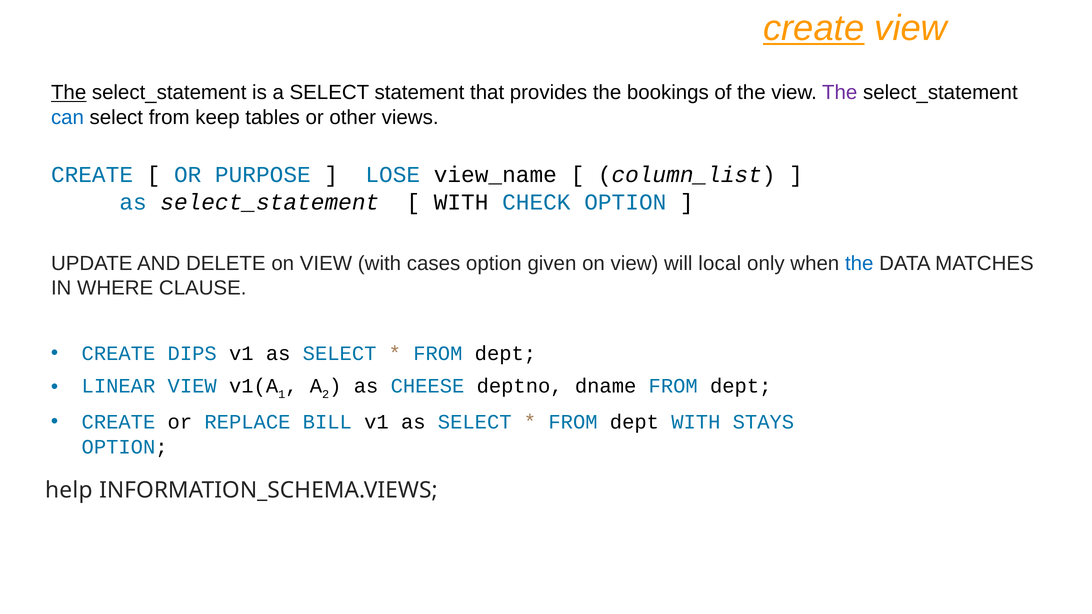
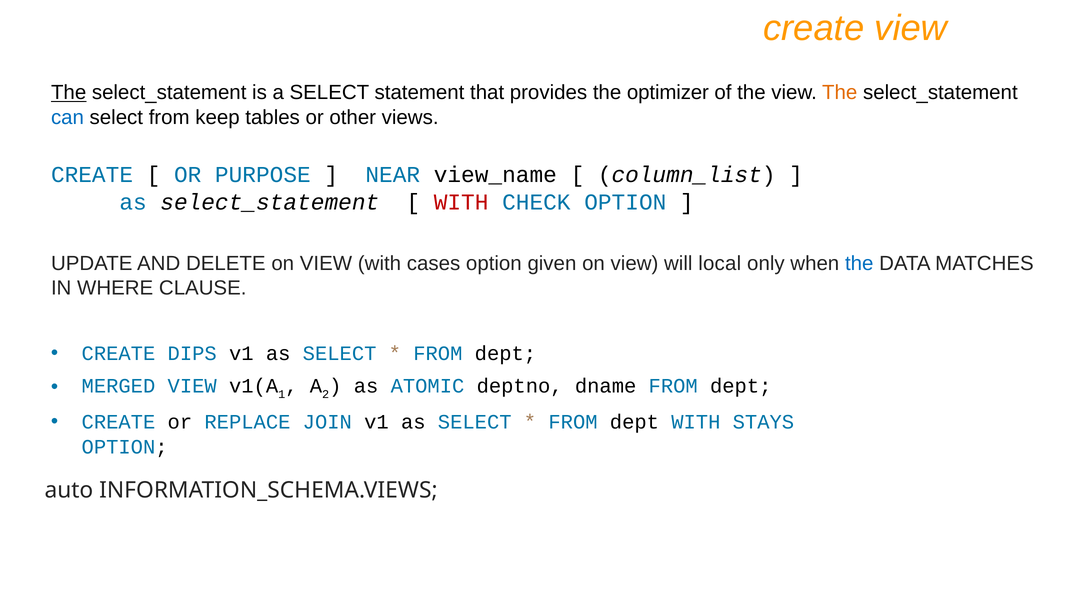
create underline: present -> none (814, 28)
bookings: bookings -> optimizer (668, 93)
The colour: purple -> orange (840, 93)
LOSE: LOSE -> NEAR (393, 175)
WITH colour: black -> red (461, 202)
LINEAR: LINEAR -> MERGED (118, 386)
CHEESE: CHEESE -> ATOMIC (427, 386)
BILL: BILL -> JOIN (327, 422)
help: help -> auto (69, 490)
